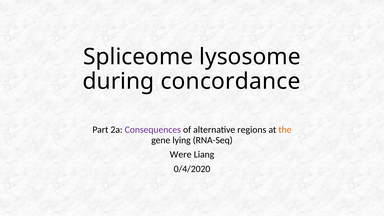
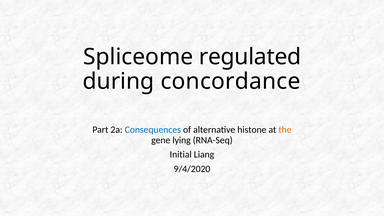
lysosome: lysosome -> regulated (250, 57)
Consequences colour: purple -> blue (153, 130)
regions: regions -> histone (252, 130)
Were: Were -> Initial (181, 155)
0/4/2020: 0/4/2020 -> 9/4/2020 (192, 169)
